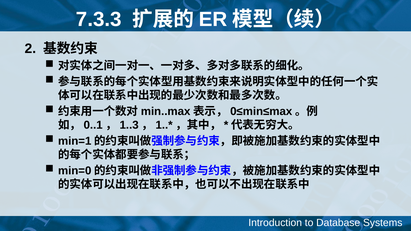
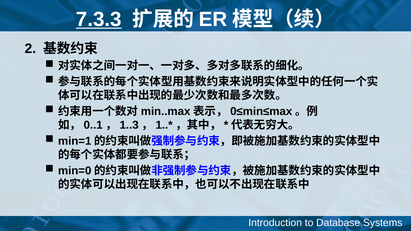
7.3.3 underline: none -> present (99, 19)
